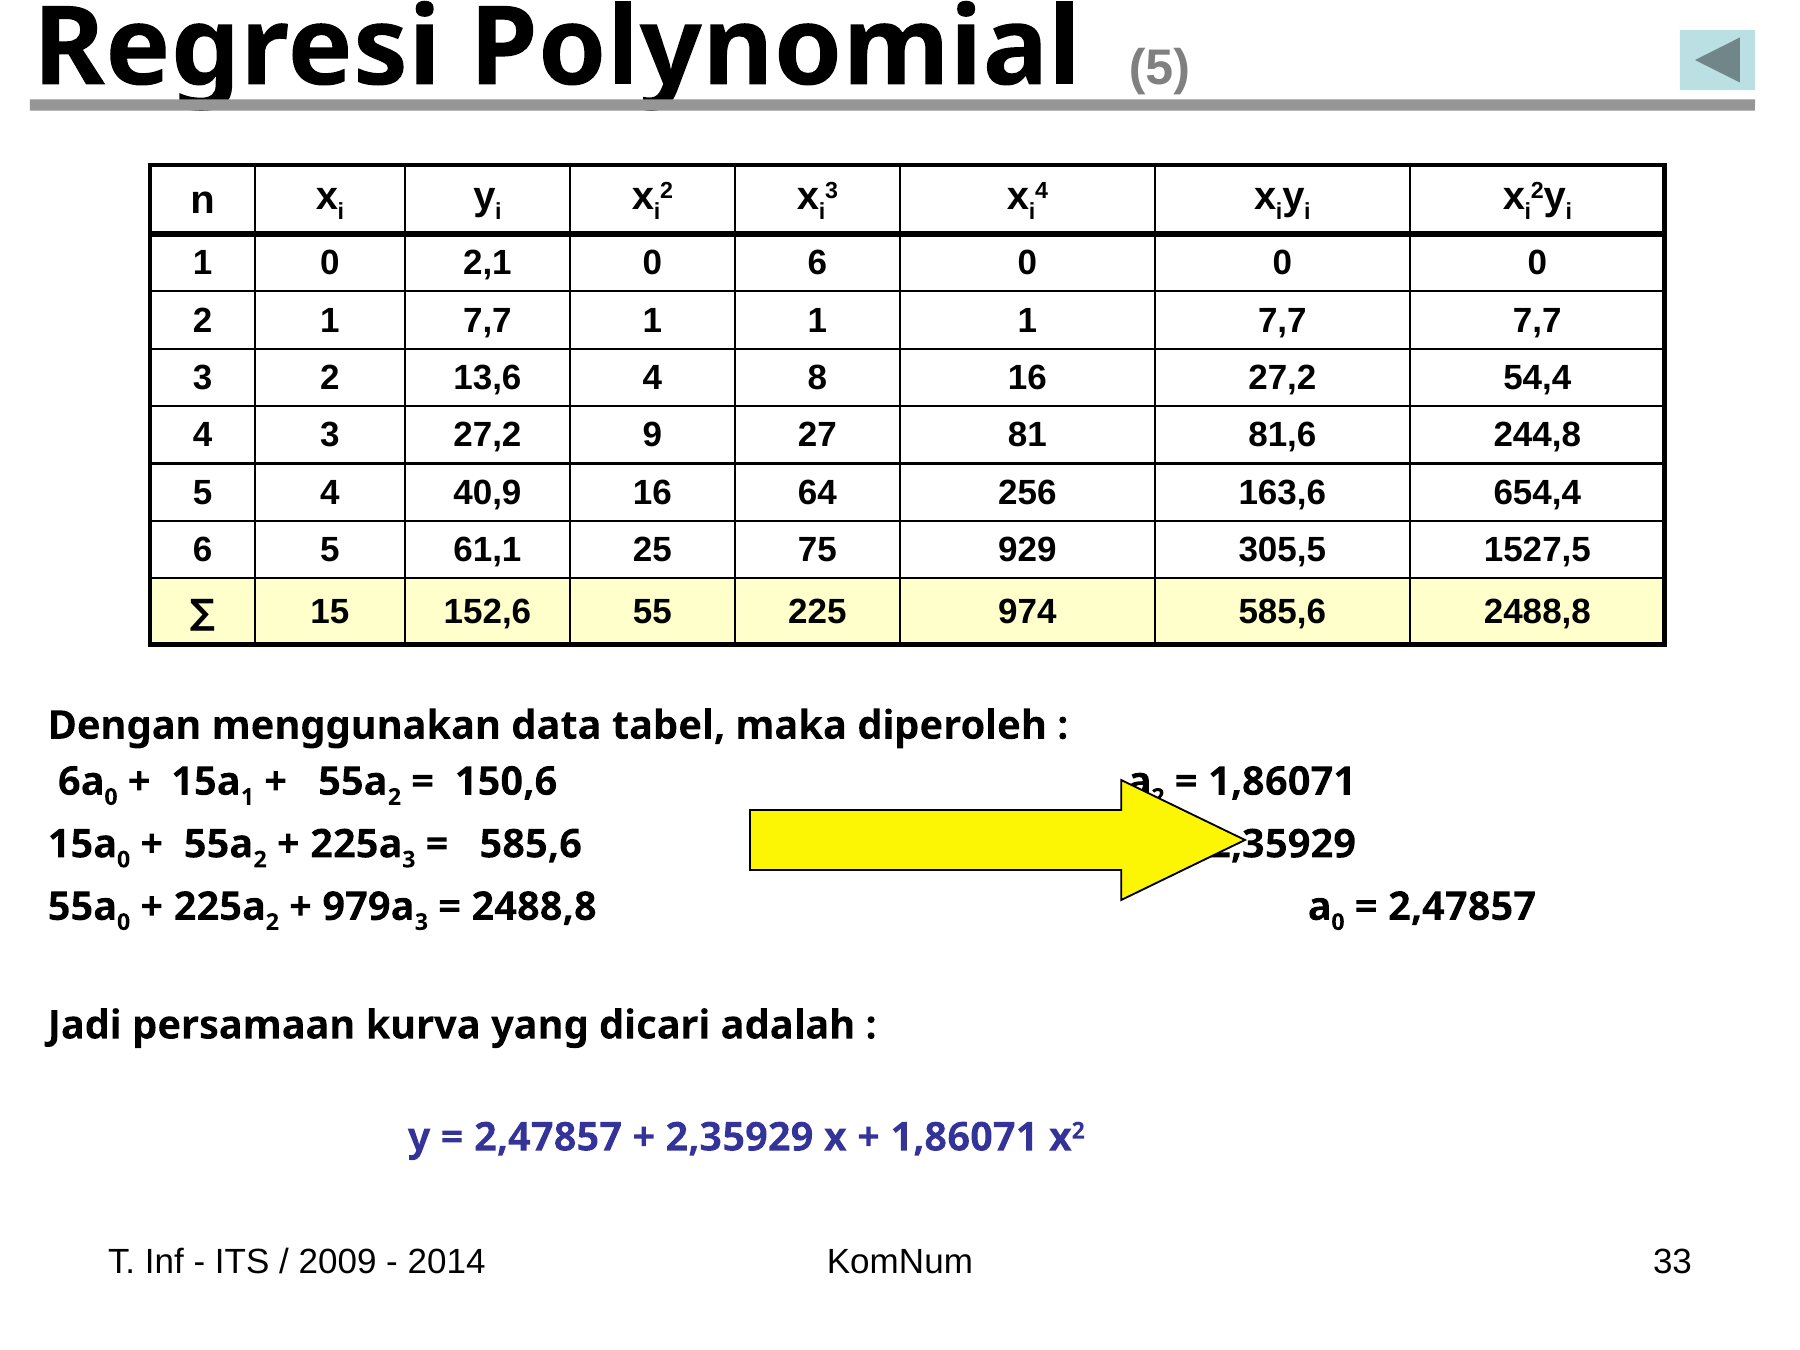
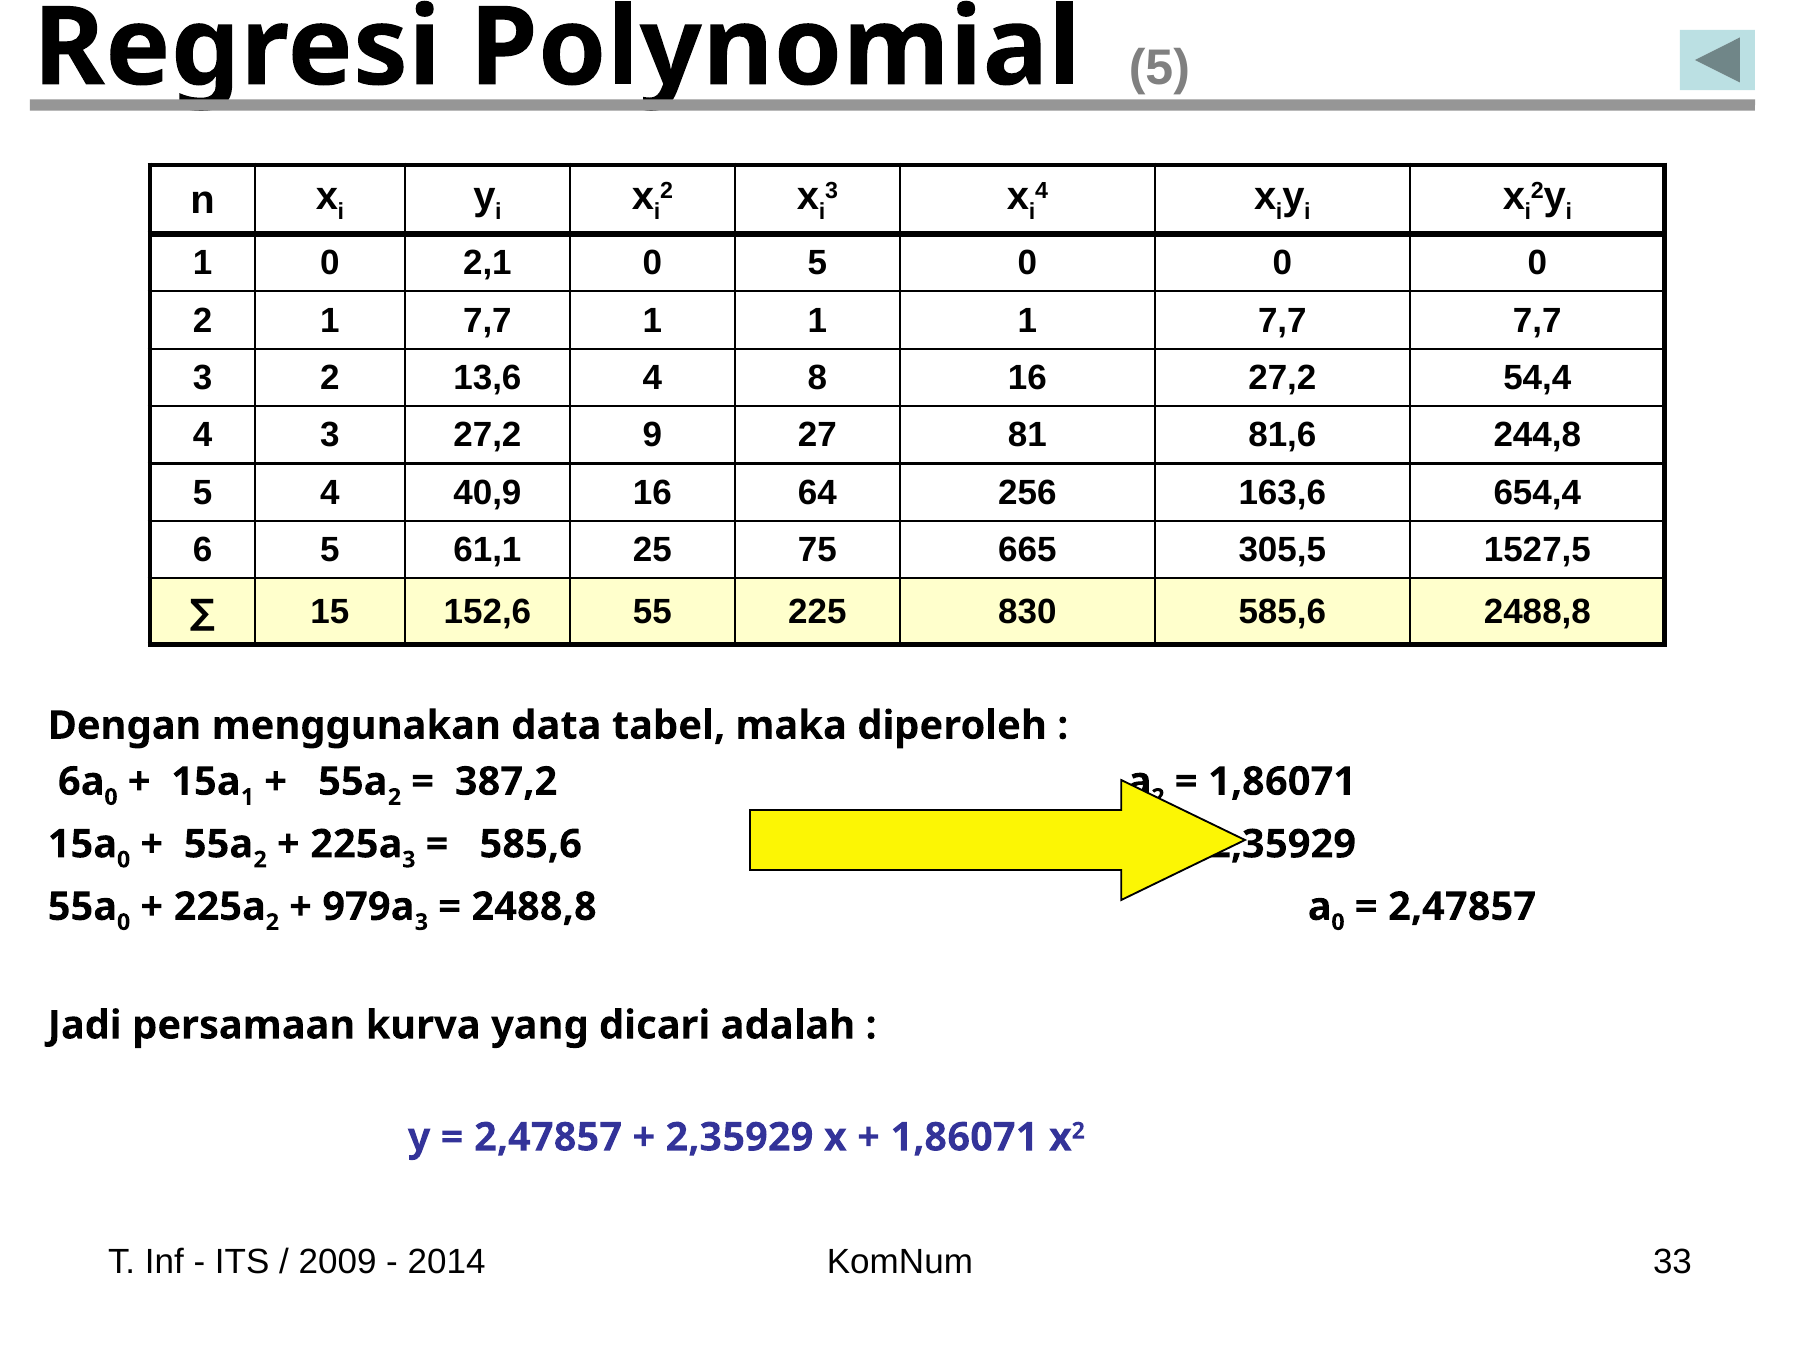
0 6: 6 -> 5 (817, 263)
929: 929 -> 665 (1027, 550)
974: 974 -> 830 (1027, 612)
150,6: 150,6 -> 387,2 (506, 782)
